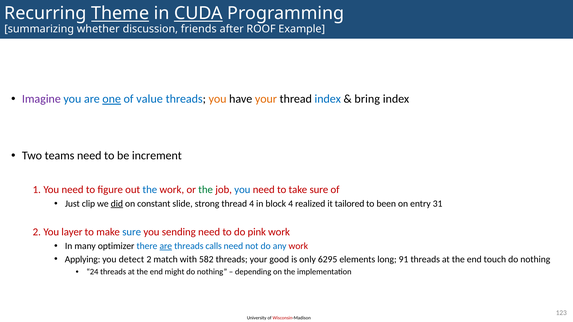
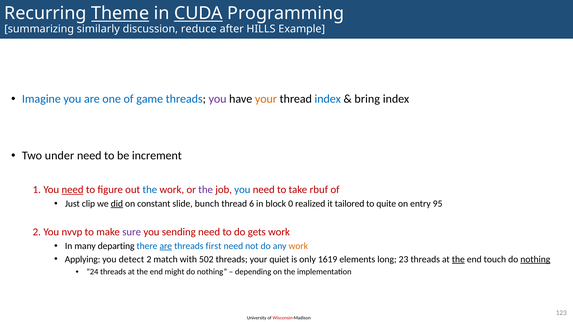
whether: whether -> similarly (98, 29)
friends: friends -> reduce (199, 29)
ROOF: ROOF -> HILLS (261, 29)
Imagine colour: purple -> blue (41, 99)
one underline: present -> none (112, 99)
value: value -> game (150, 99)
you colour: orange -> purple (218, 99)
teams: teams -> under (59, 156)
need underline: none -> present (73, 190)
the colour: green -> purple (206, 190)
take sure: sure -> rbuf (319, 190)
strong: strong -> bunch (207, 204)
thread 4: 4 -> 6 (252, 204)
block 4: 4 -> 0 (291, 204)
been: been -> quite (386, 204)
31: 31 -> 95 (438, 204)
layer: layer -> nvvp (72, 232)
sure colour: blue -> purple (132, 232)
pink: pink -> gets (257, 232)
optimizer: optimizer -> departing (116, 246)
calls: calls -> first (214, 246)
work colour: red -> orange (298, 246)
582: 582 -> 502 (206, 260)
good: good -> quiet (279, 260)
6295: 6295 -> 1619 (328, 260)
91: 91 -> 23 (404, 260)
the underline: none -> present (458, 260)
nothing underline: none -> present (535, 260)
